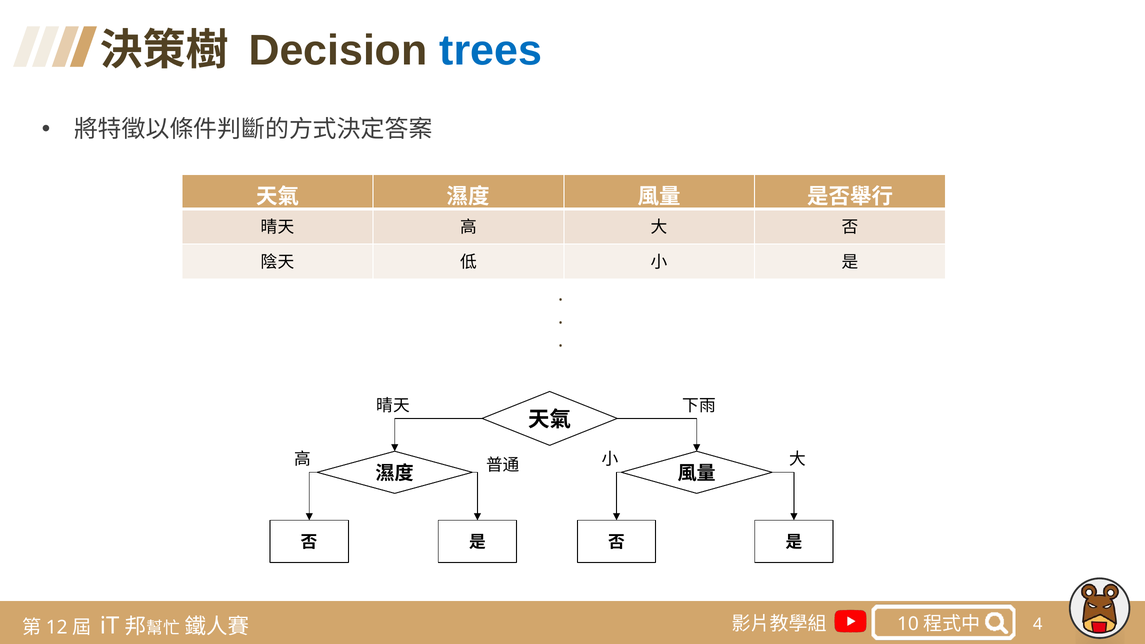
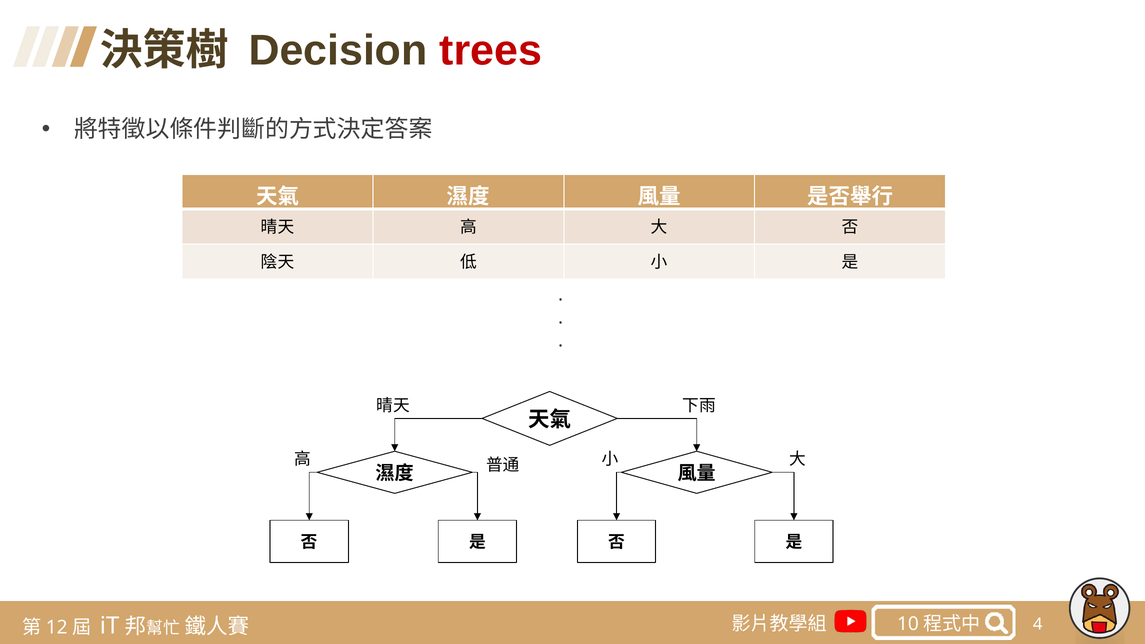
trees colour: blue -> red (491, 51)
